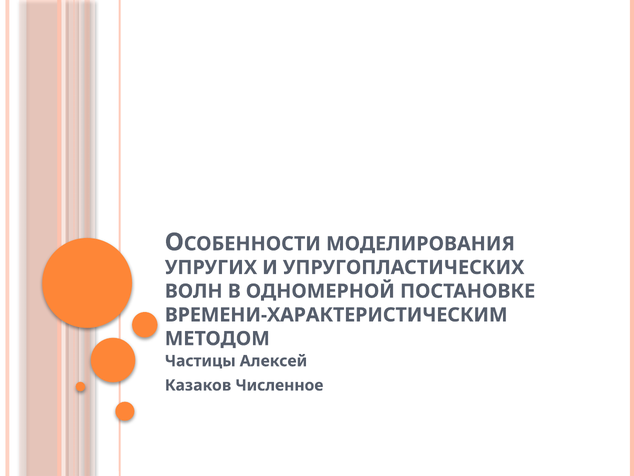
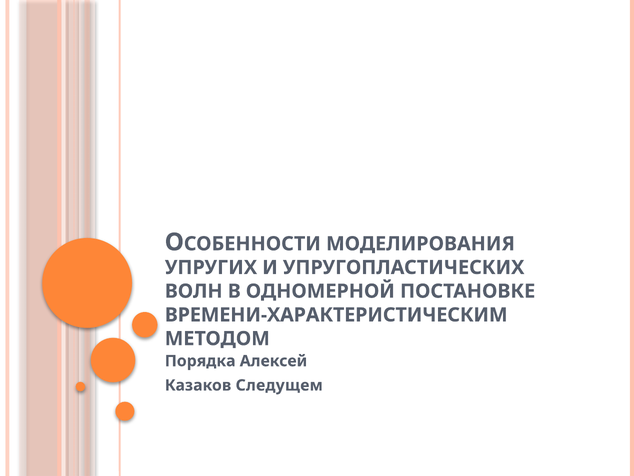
Частицы: Частицы -> Порядка (200, 361)
Численное: Численное -> Следущем (279, 385)
